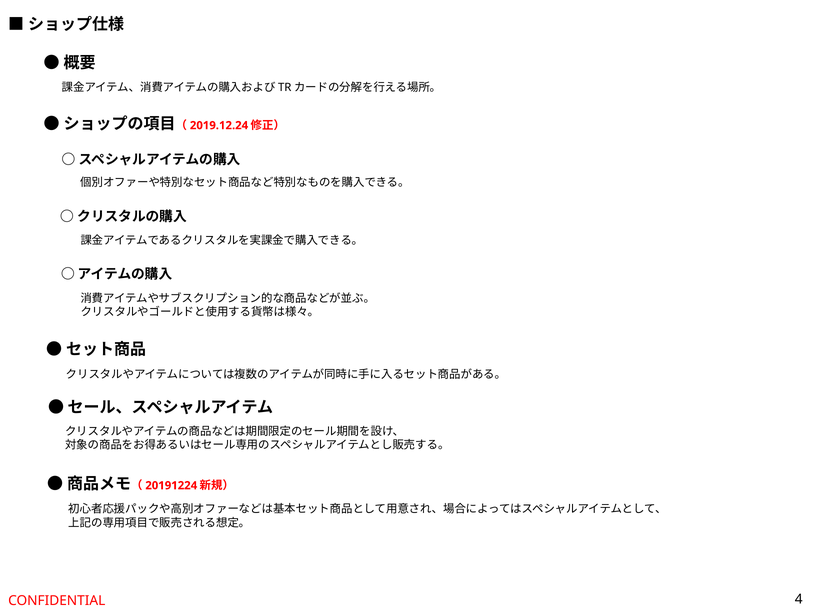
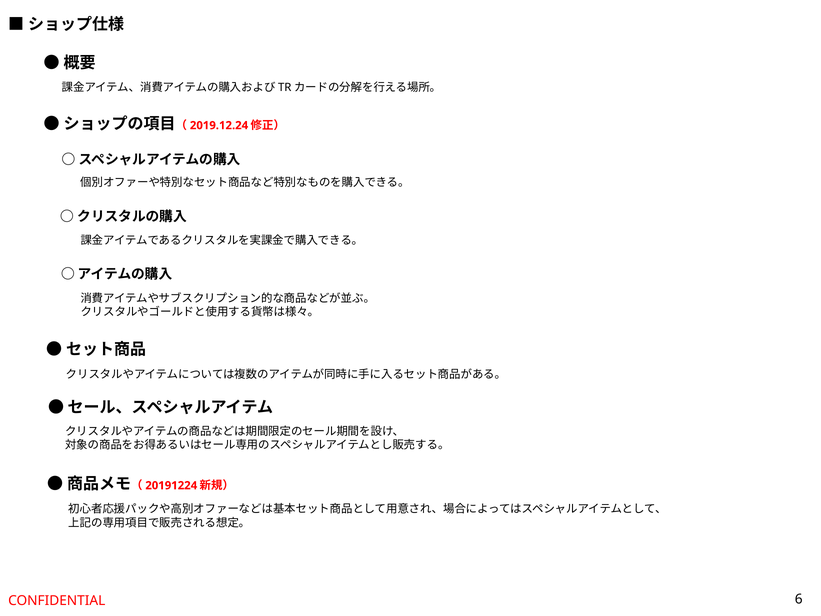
4: 4 -> 6 (799, 599)
